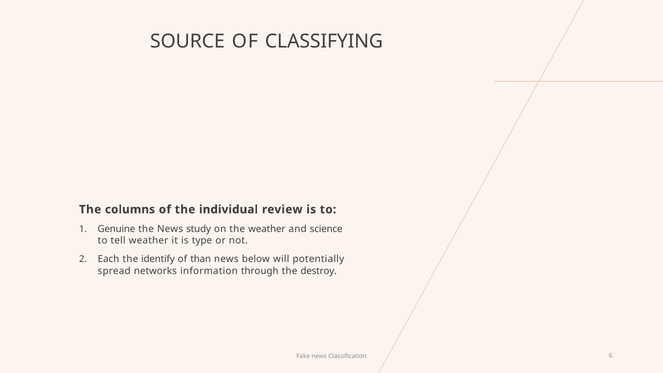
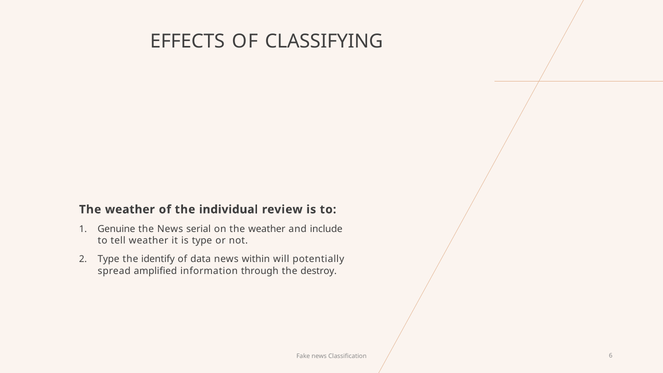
SOURCE: SOURCE -> EFFECTS (187, 41)
columns: columns -> weather (130, 209)
study: study -> serial (199, 229)
science: science -> include (326, 229)
Each: Each -> Type (109, 259)
than: than -> data (201, 259)
below: below -> within (256, 259)
networks: networks -> amplified (155, 271)
